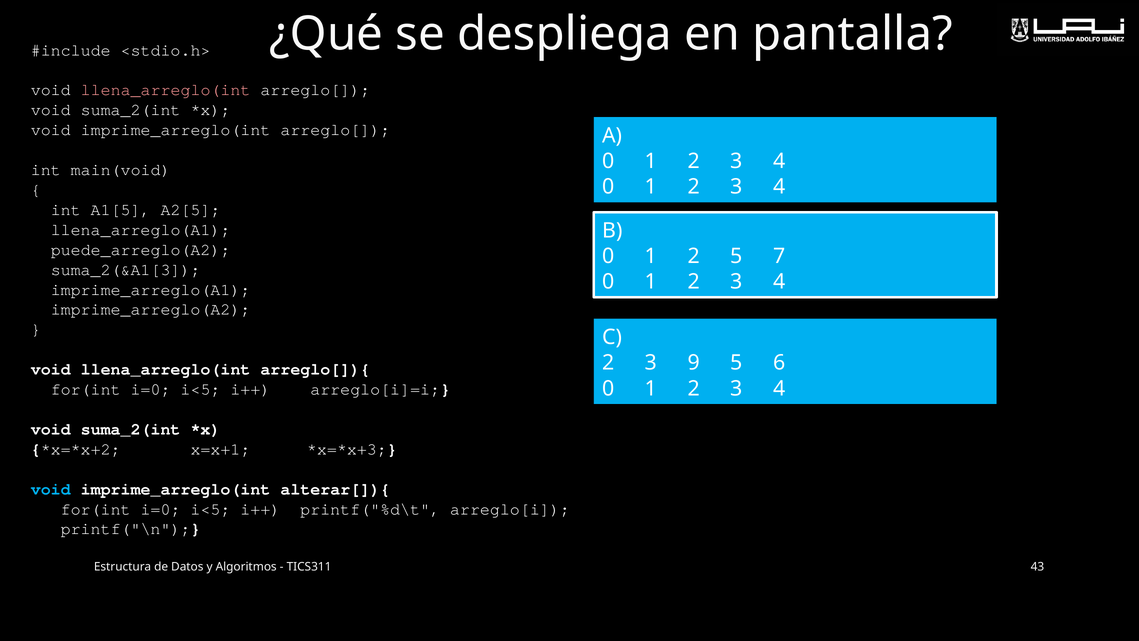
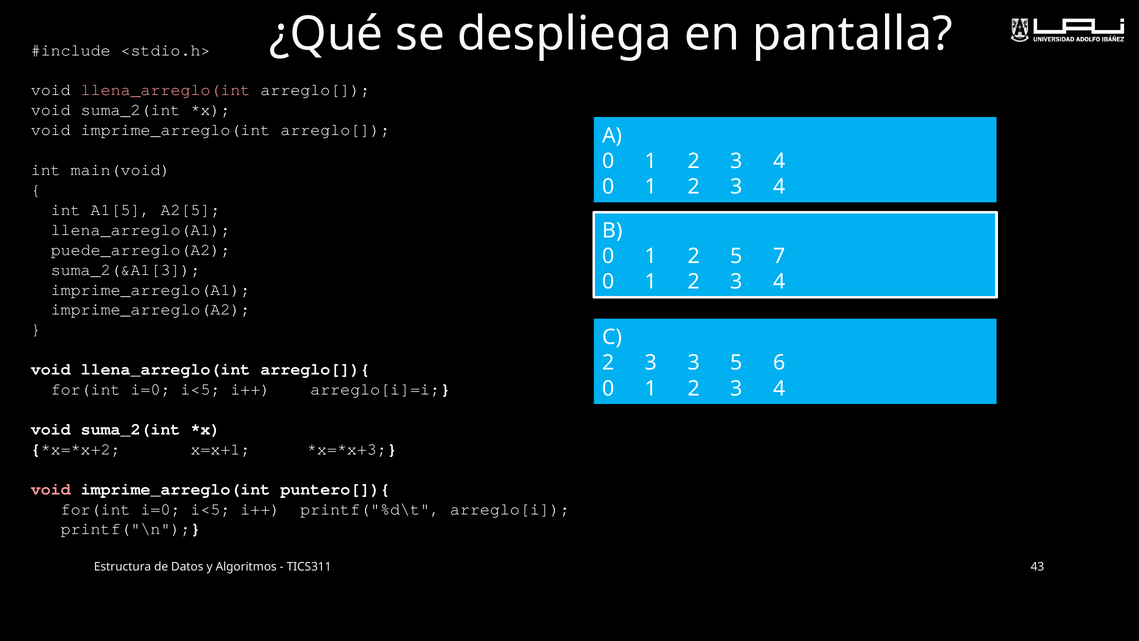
3 9: 9 -> 3 (694, 363)
void colour: light blue -> pink (51, 489)
alterar[]){: alterar[]){ -> puntero[]){ (335, 489)
